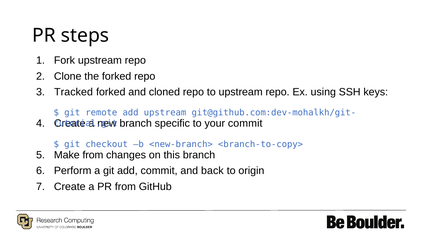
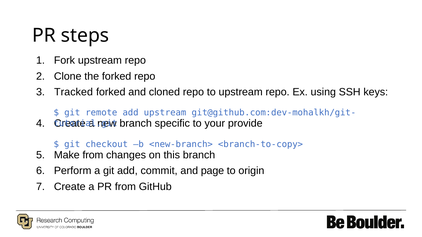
your commit: commit -> provide (245, 124)
back: back -> page (212, 171)
